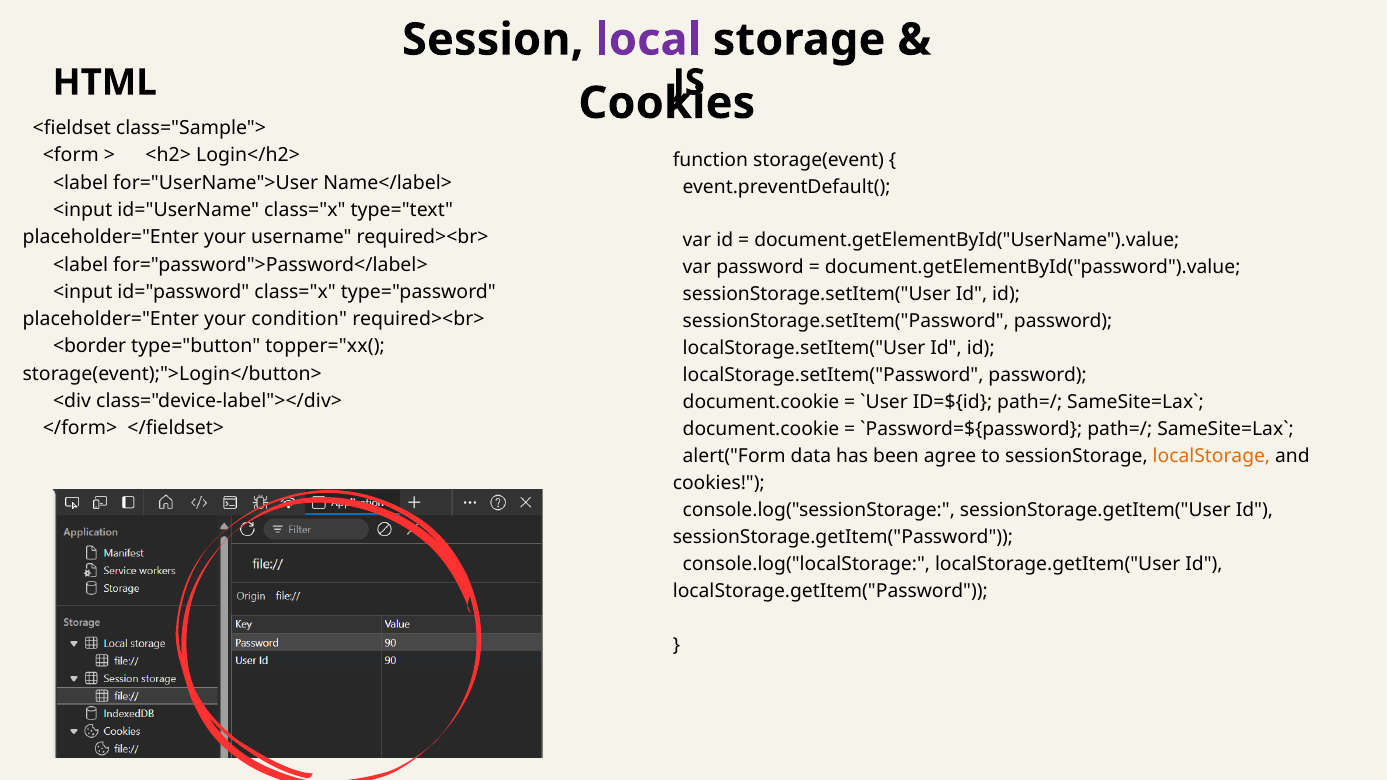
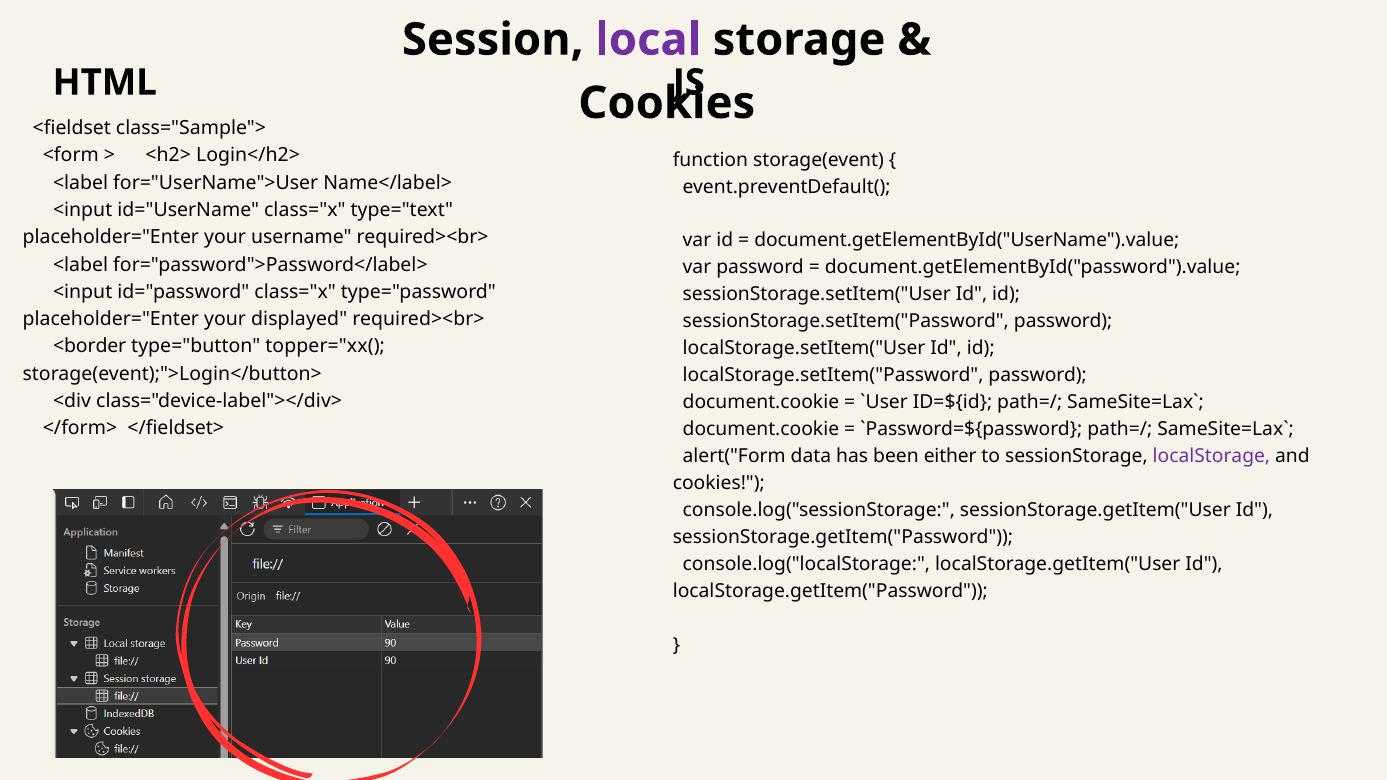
condition: condition -> displayed (299, 319)
agree: agree -> either (950, 456)
localStorage colour: orange -> purple (1211, 456)
